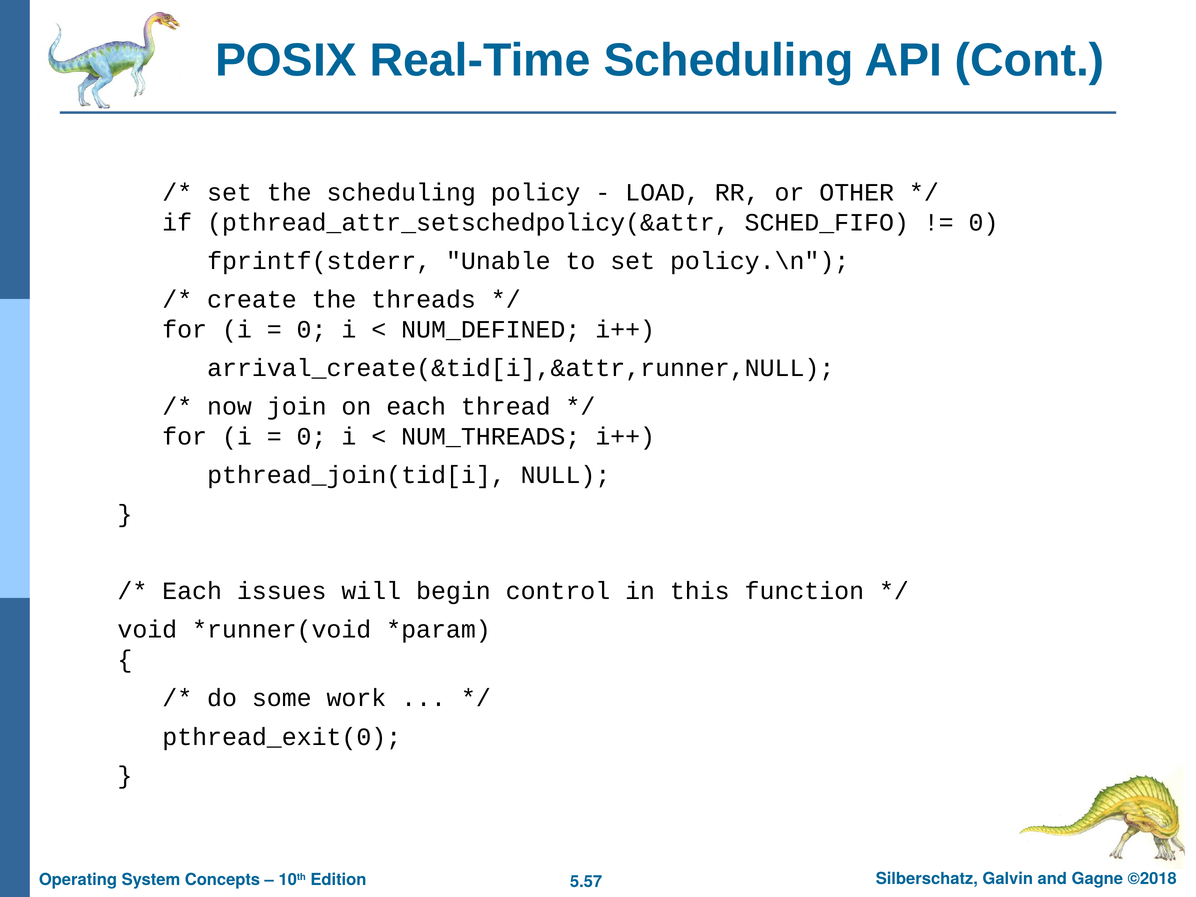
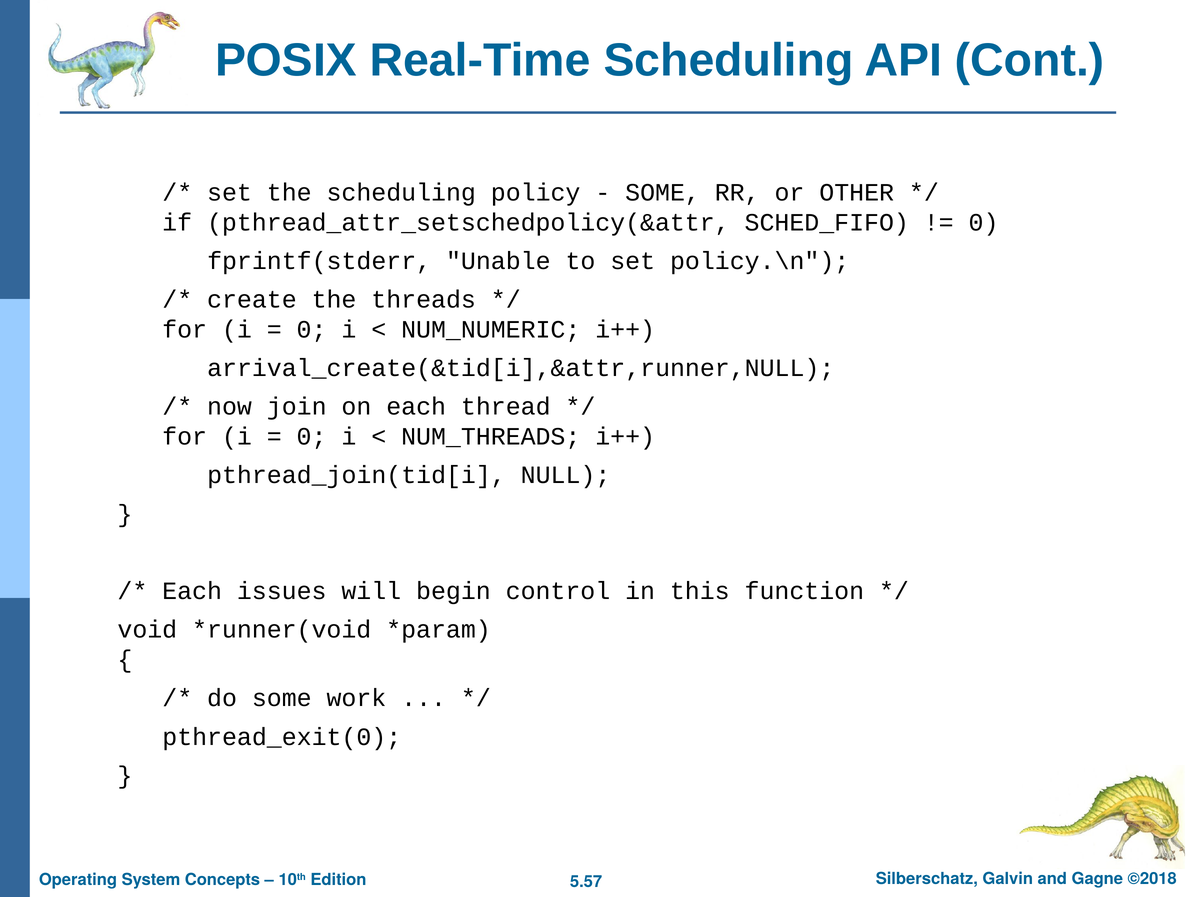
LOAD: LOAD -> SOME (663, 193)
NUM_DEFINED: NUM_DEFINED -> NUM_NUMERIC (491, 330)
